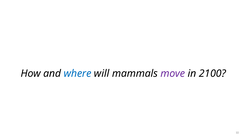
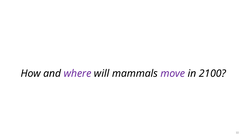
where colour: blue -> purple (78, 74)
